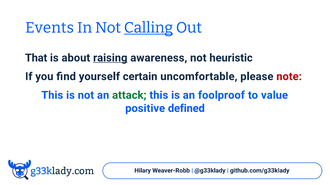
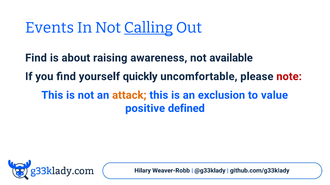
That: That -> Find (36, 58)
raising underline: present -> none (110, 58)
heuristic: heuristic -> available (231, 58)
certain: certain -> quickly (140, 77)
attack colour: green -> orange (129, 95)
foolproof: foolproof -> exclusion (221, 95)
